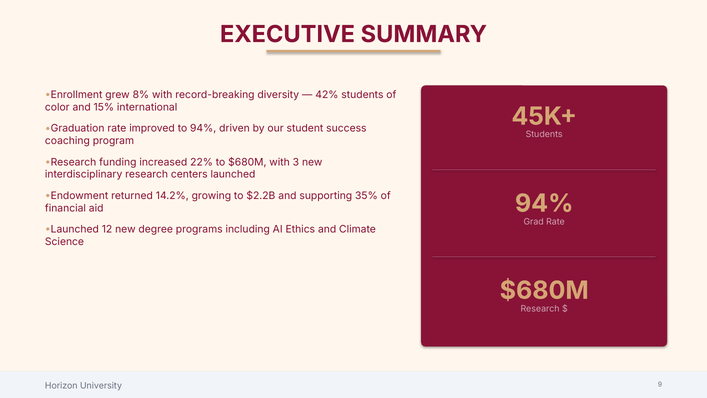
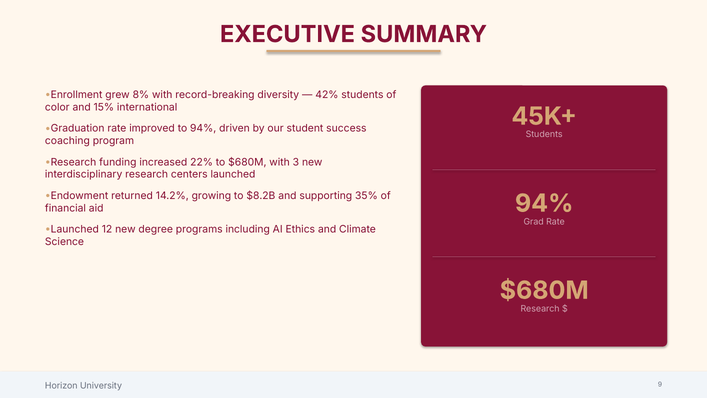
$2.2B: $2.2B -> $8.2B (261, 196)
